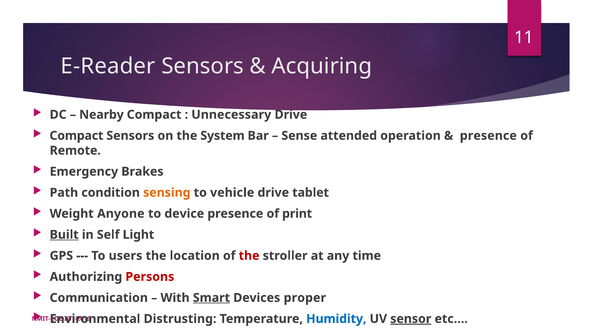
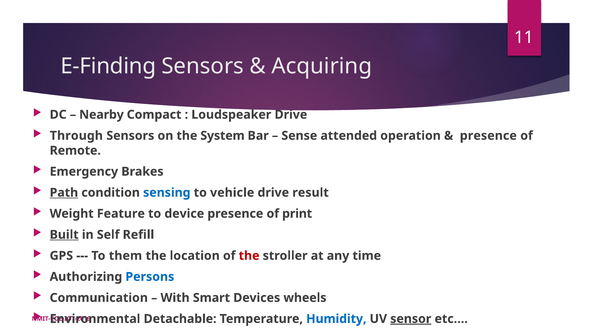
E-Reader: E-Reader -> E-Finding (108, 66)
Unnecessary: Unnecessary -> Loudspeaker (231, 114)
Compact: Compact -> Through (76, 135)
Path underline: none -> present (64, 192)
sensing colour: orange -> blue (167, 192)
tablet: tablet -> result (311, 192)
Anyone: Anyone -> Feature (121, 213)
Light: Light -> Refill (138, 234)
users: users -> them (125, 255)
Persons colour: red -> blue (150, 276)
Smart underline: present -> none (211, 297)
proper: proper -> wheels (305, 297)
Distrusting: Distrusting -> Detachable (180, 318)
